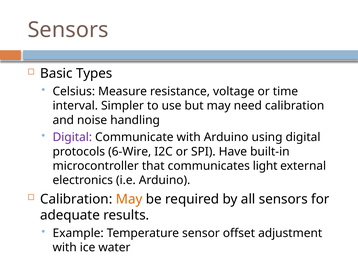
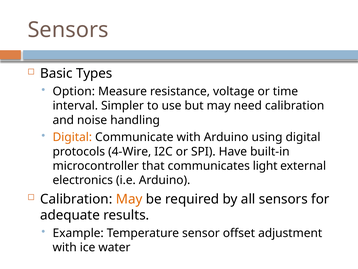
Celsius: Celsius -> Option (74, 91)
Digital colour: purple -> orange (72, 137)
6-Wire: 6-Wire -> 4-Wire (130, 151)
